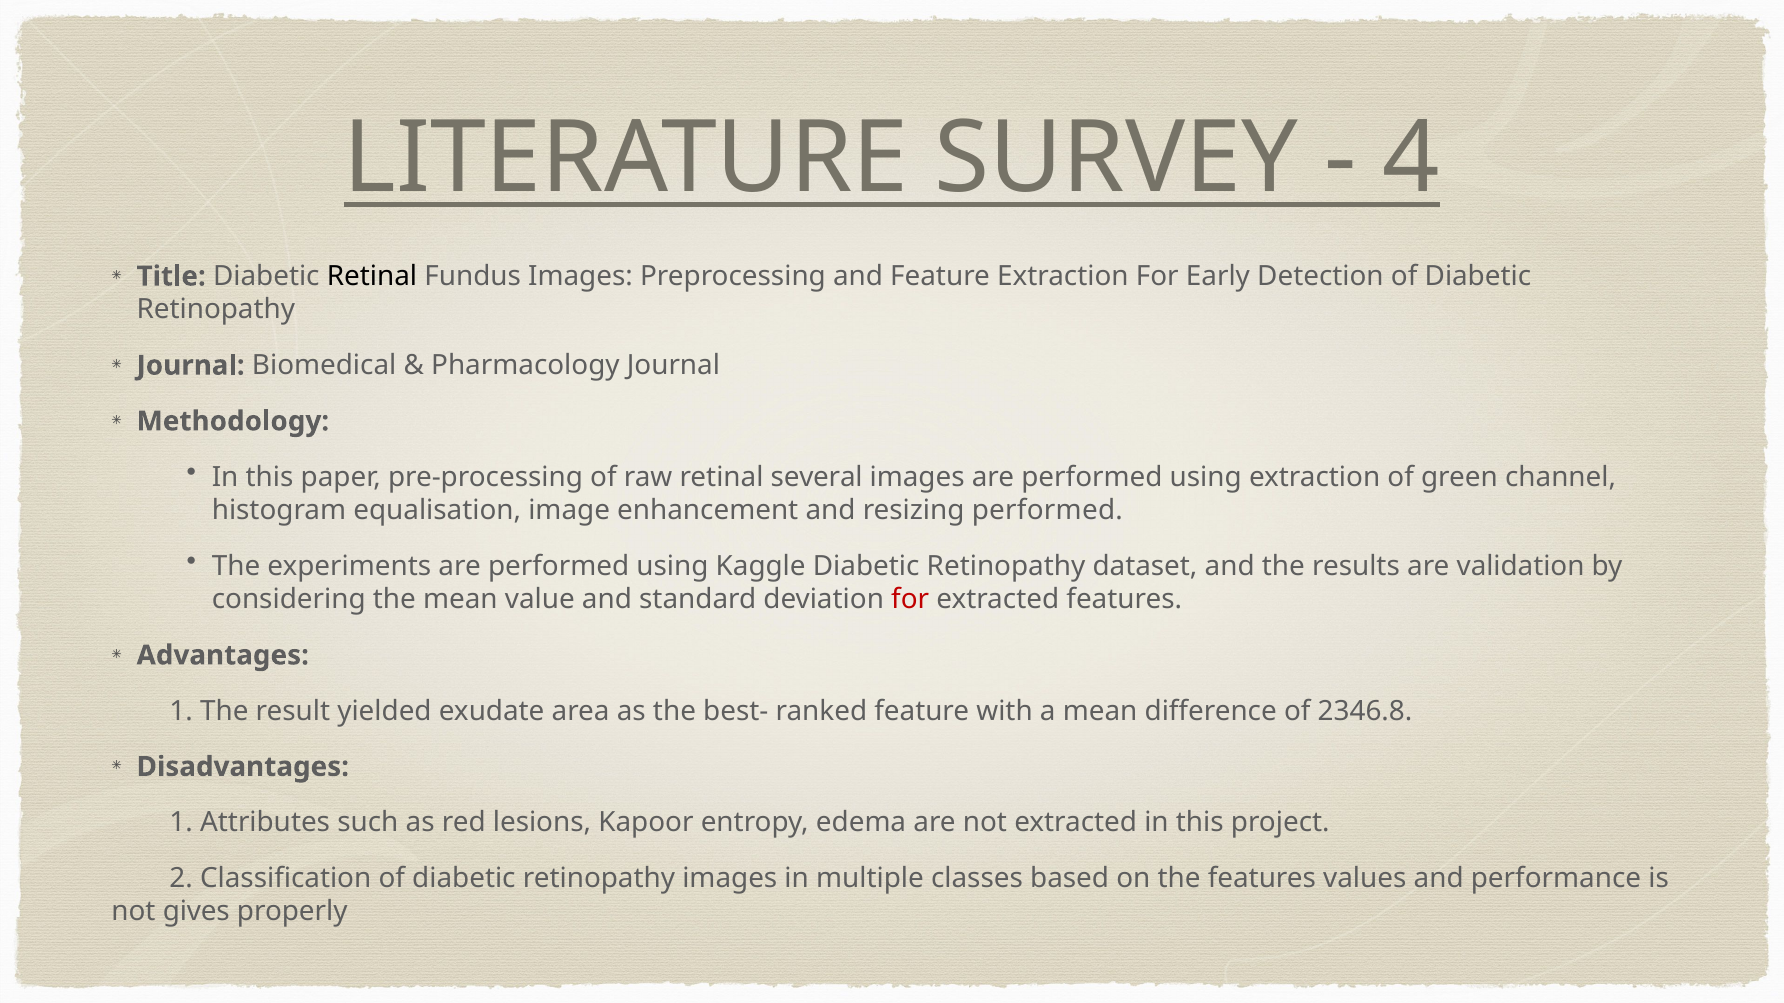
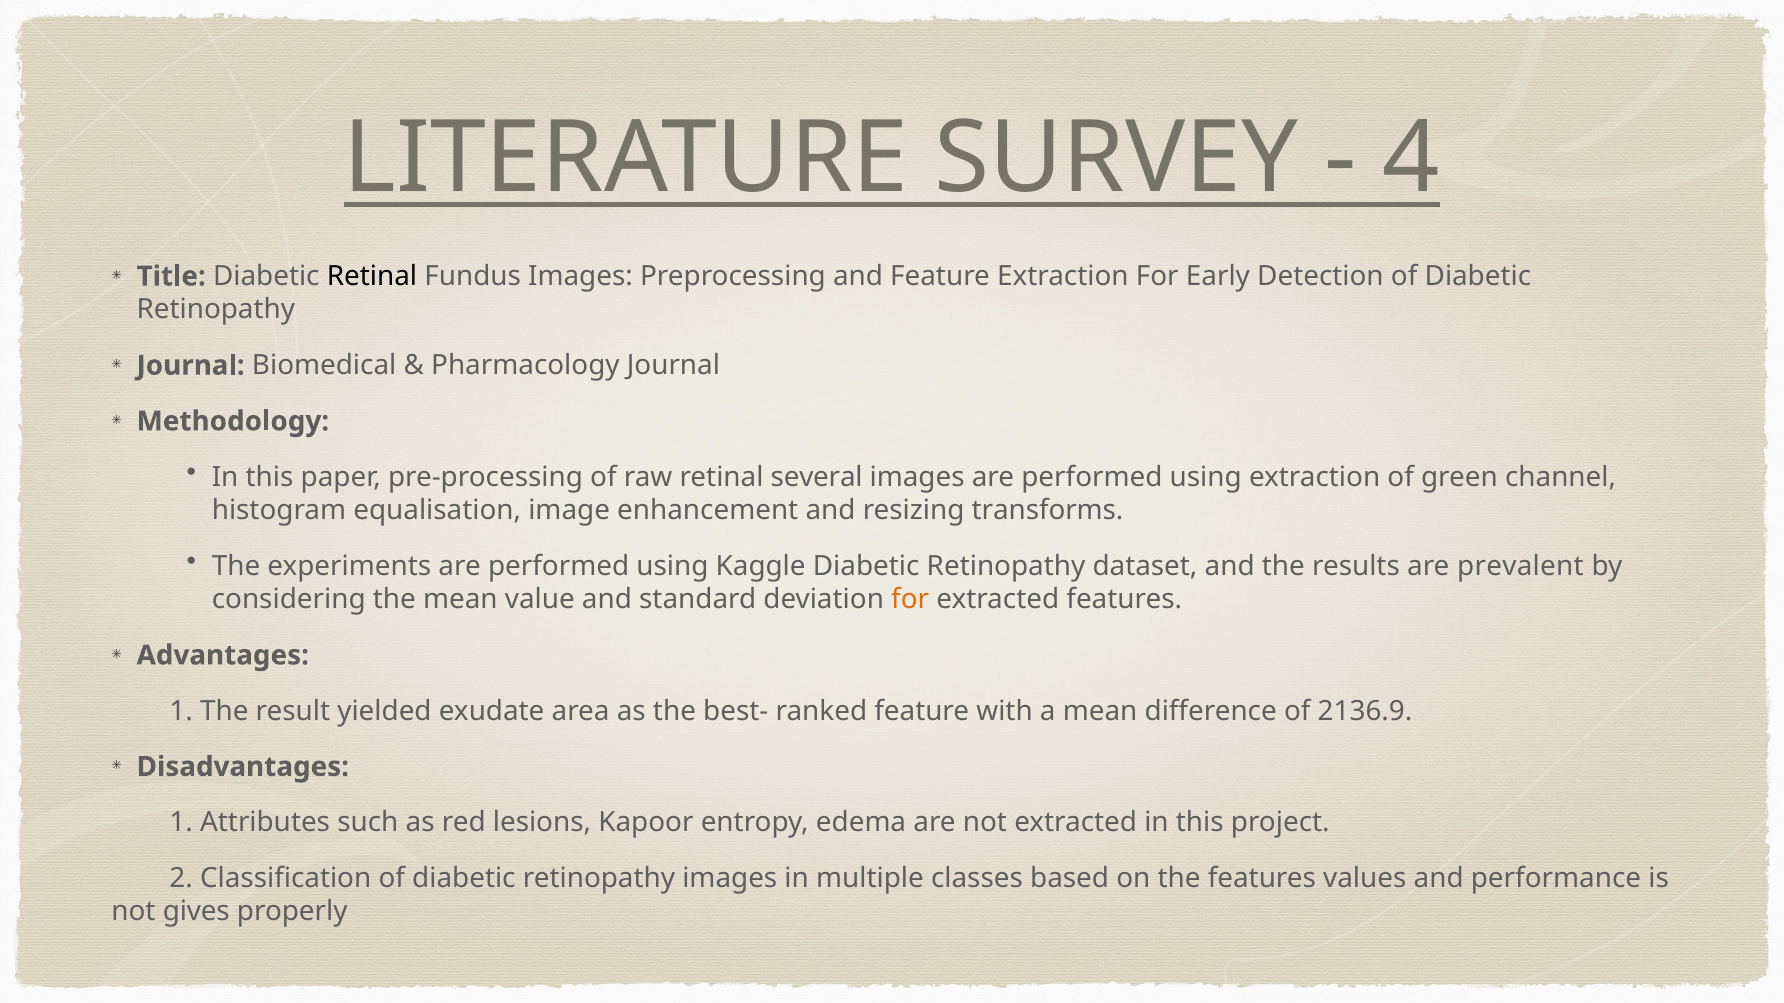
resizing performed: performed -> transforms (1048, 511)
validation: validation -> prevalent (1520, 566)
for colour: red -> orange (910, 600)
2346.8: 2346.8 -> 2136.9 (1365, 711)
